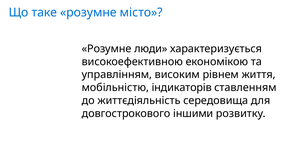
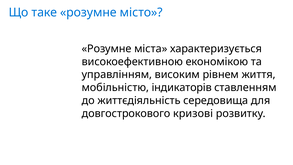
люди: люди -> міста (151, 49)
іншими: іншими -> кризові (193, 113)
